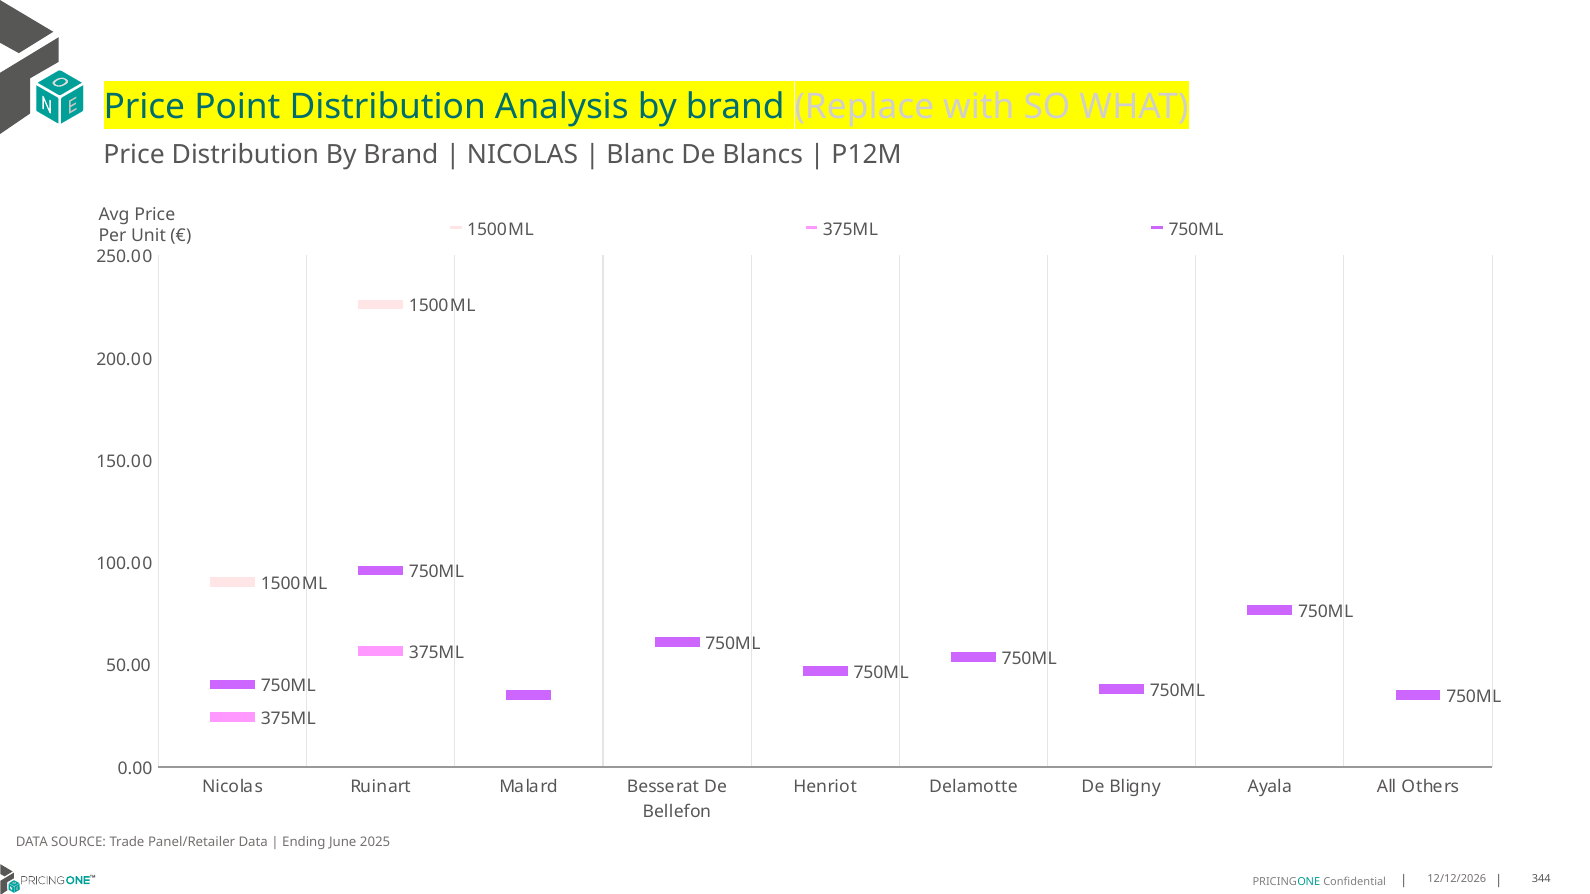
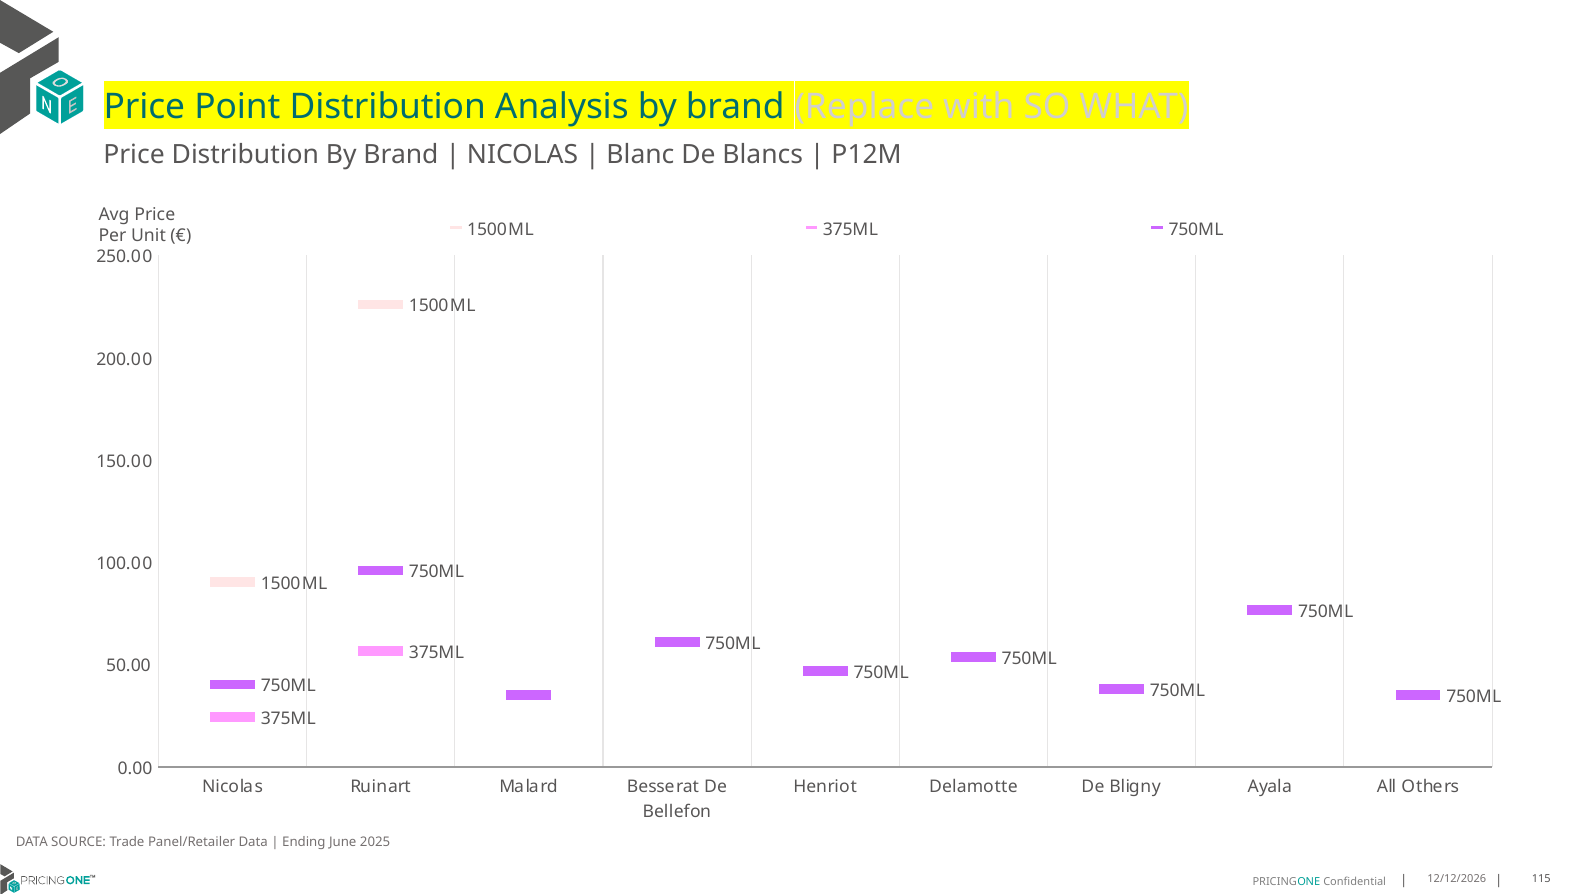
344: 344 -> 115 (1541, 879)
